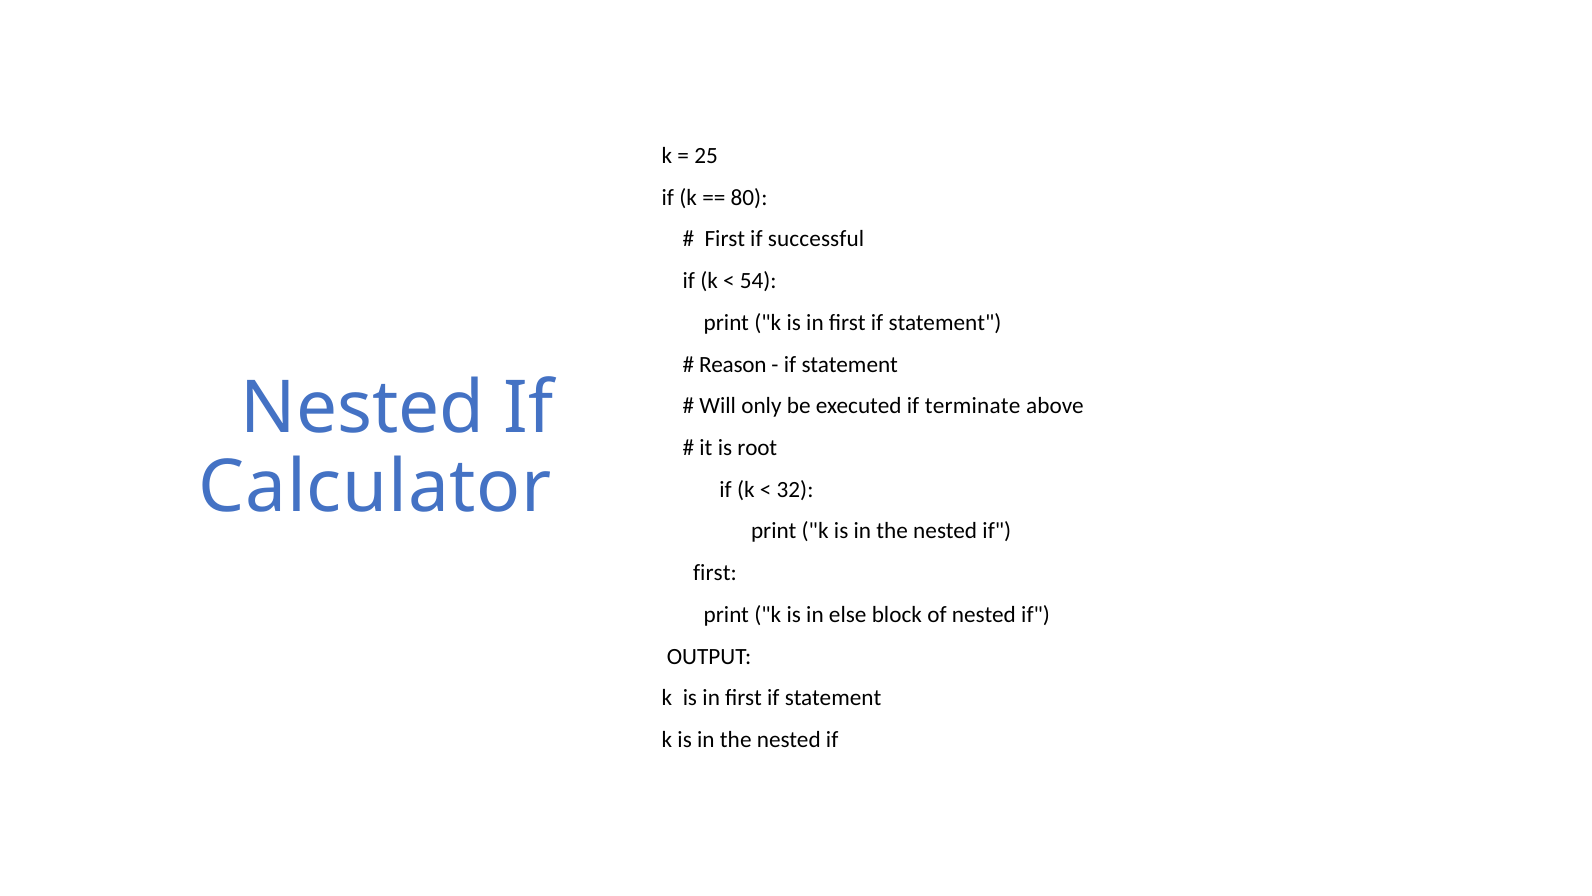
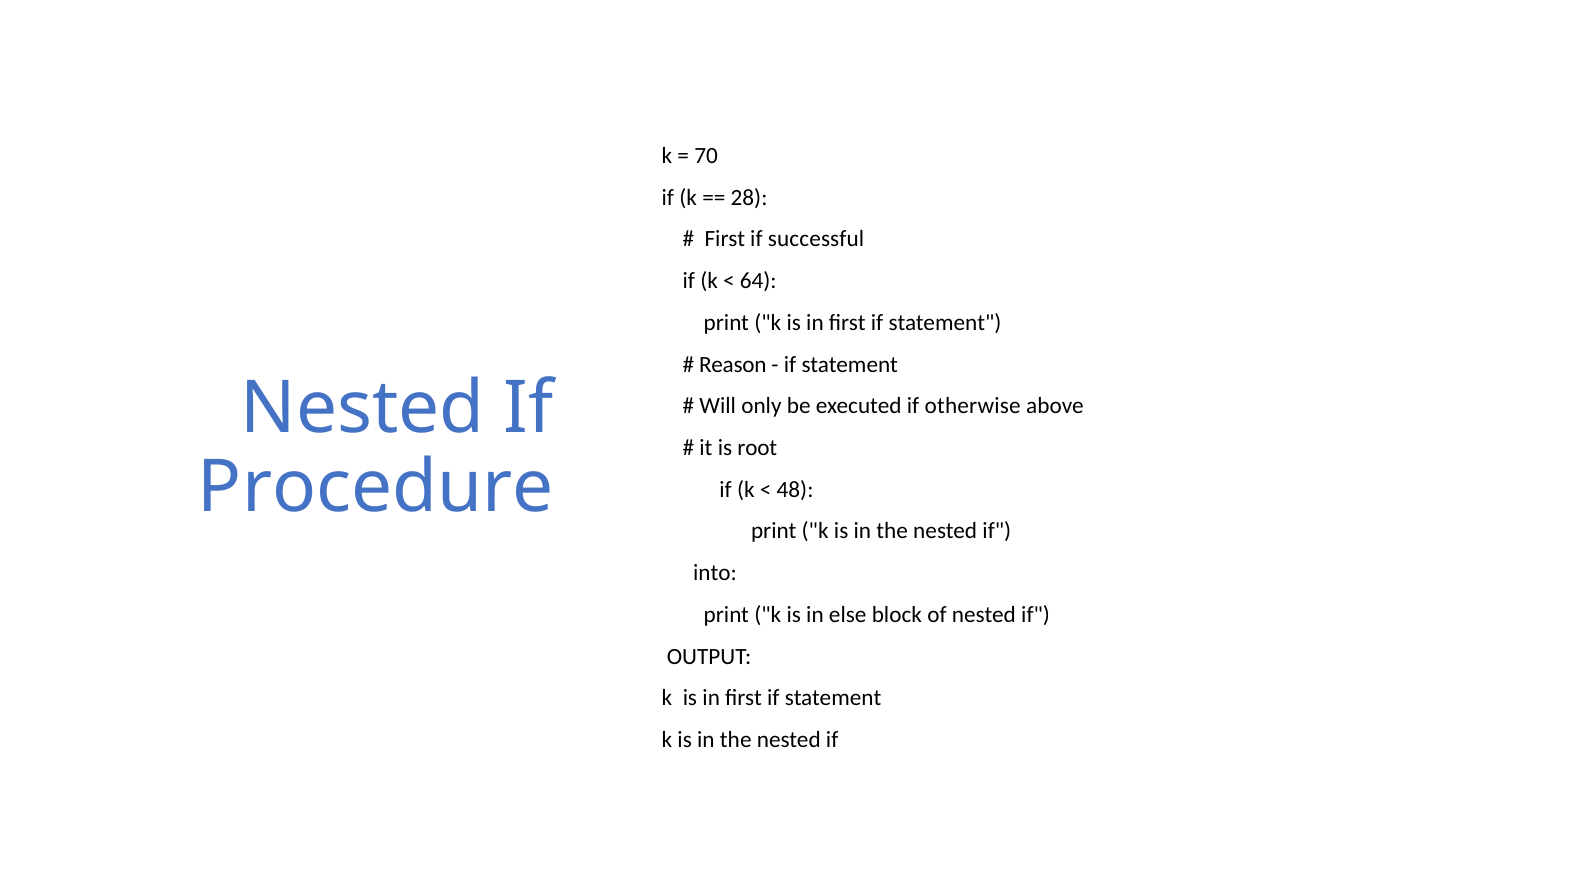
25: 25 -> 70 (706, 156)
80: 80 -> 28 (749, 197)
54: 54 -> 64 (758, 281)
terminate: terminate -> otherwise (973, 406)
Calculator: Calculator -> Procedure (376, 487)
32: 32 -> 48 (795, 489)
first: first -> into (715, 573)
